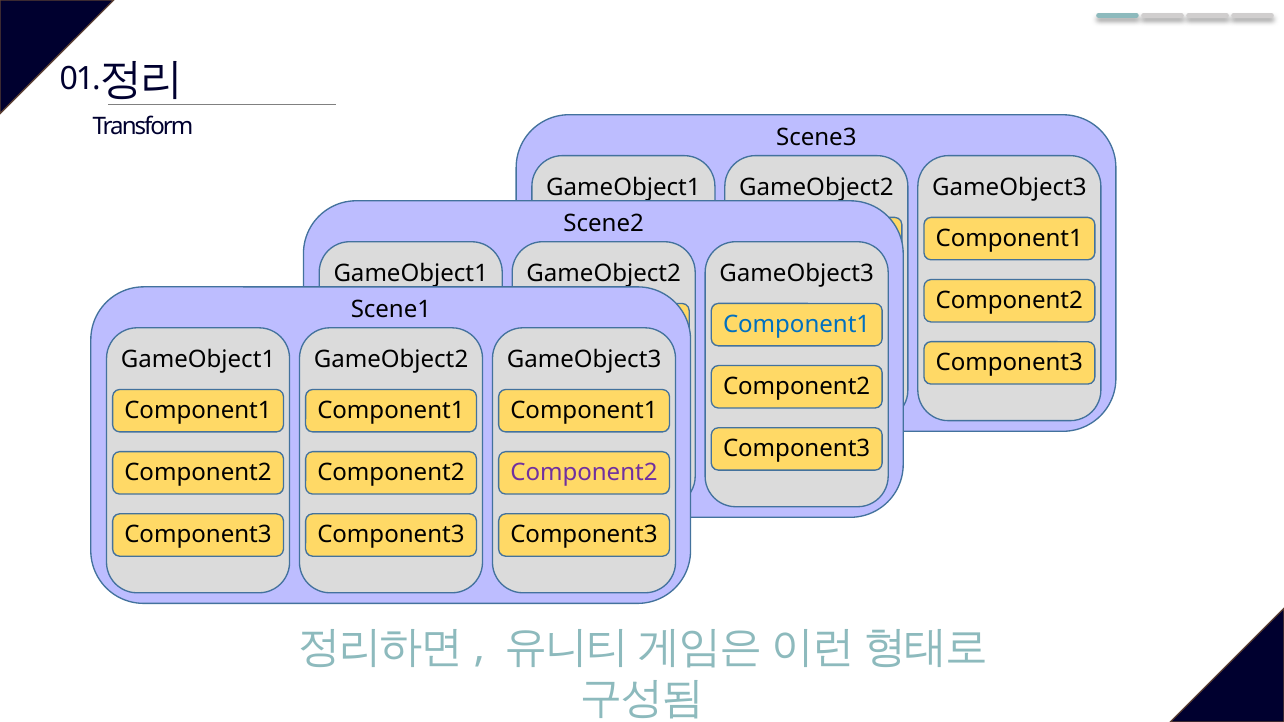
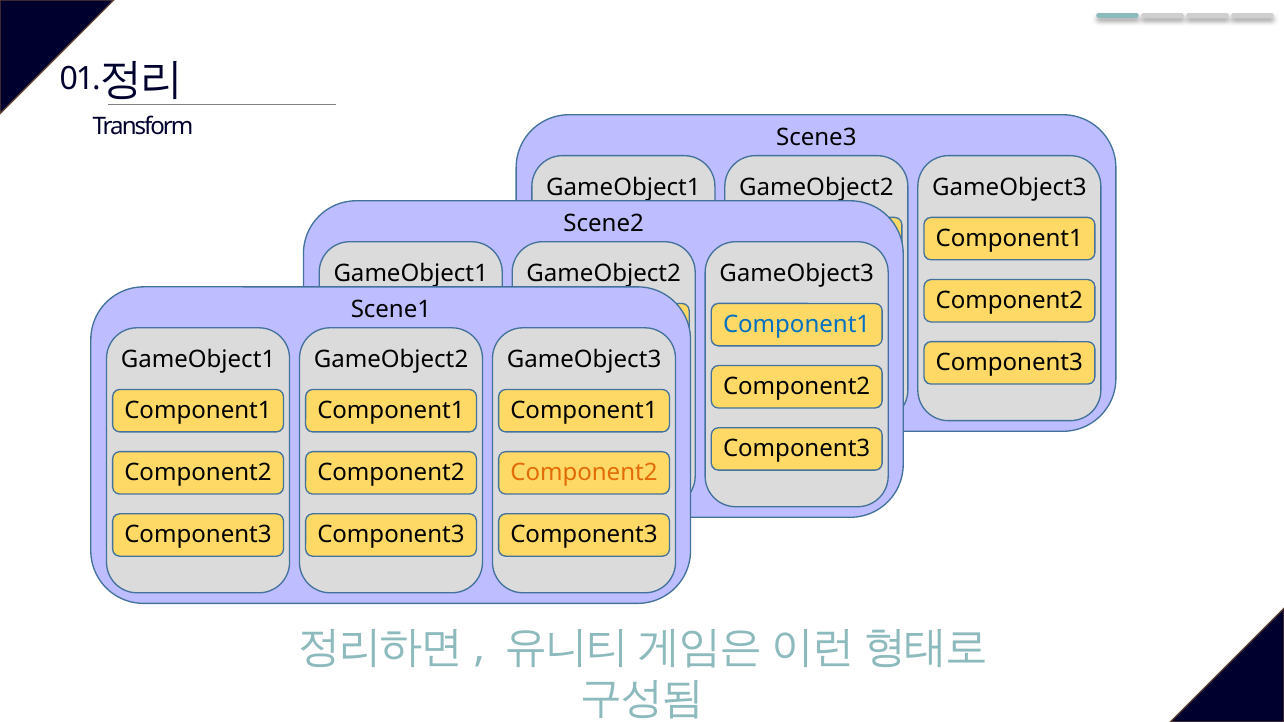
Component2 colour: purple -> orange (584, 473)
